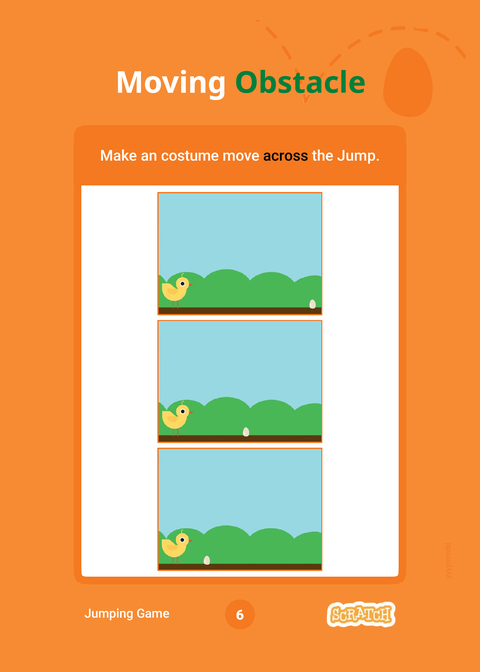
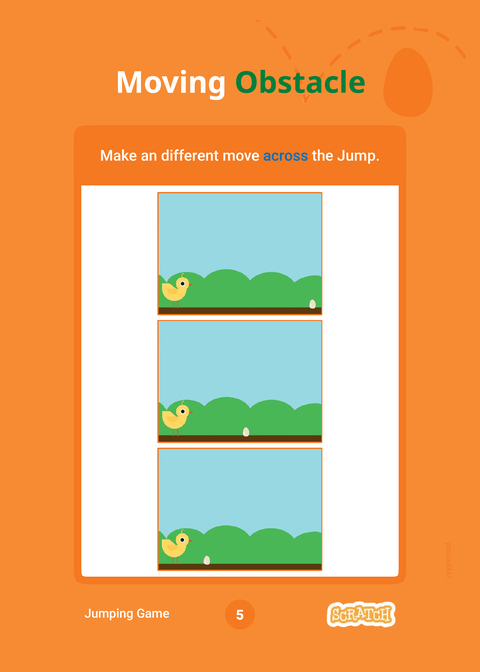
costume: costume -> different (190, 156)
across colour: black -> blue (286, 156)
6: 6 -> 5 (240, 615)
